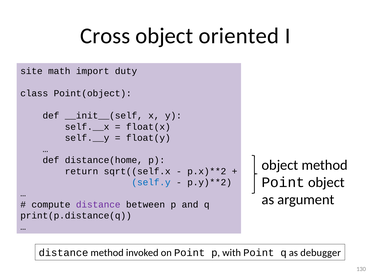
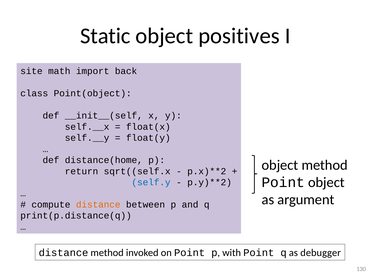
Cross: Cross -> Static (105, 36)
oriented: oriented -> positives (239, 36)
duty: duty -> back (126, 71)
distance colour: purple -> orange (98, 205)
